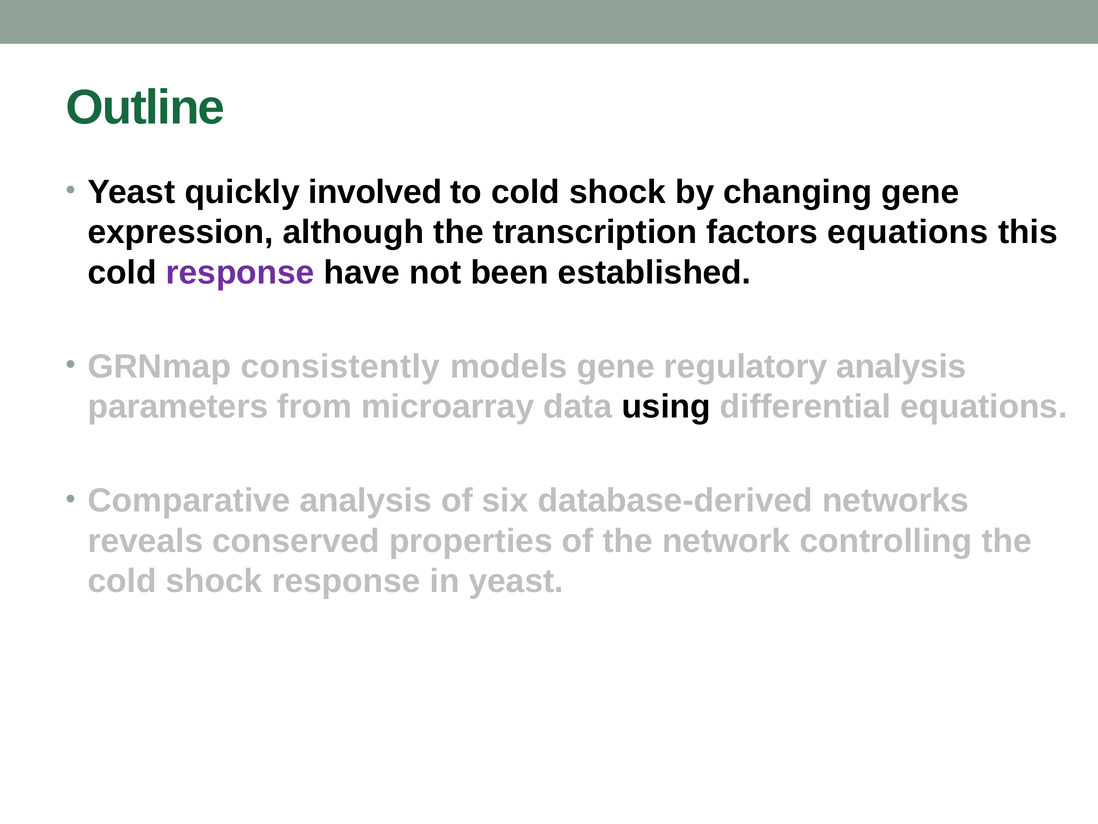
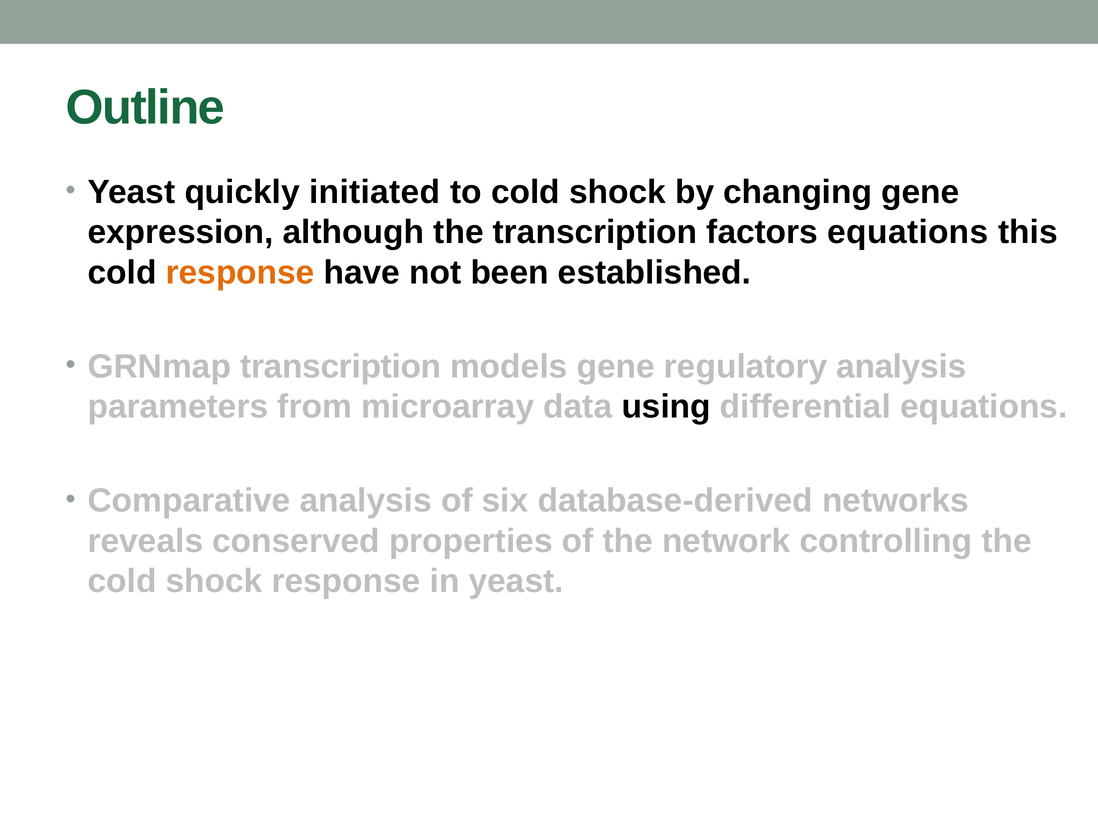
involved: involved -> initiated (375, 192)
response colour: purple -> orange (240, 272)
GRNmap consistently: consistently -> transcription (341, 366)
